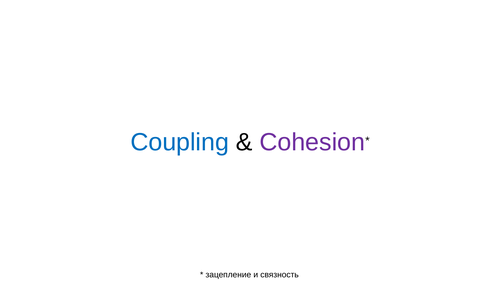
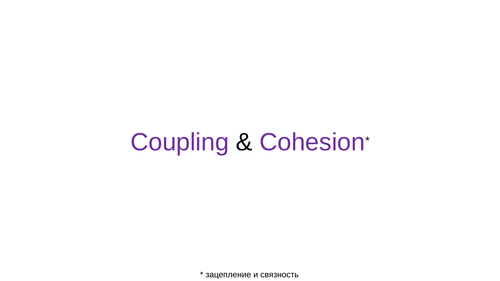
Coupling colour: blue -> purple (180, 142)
